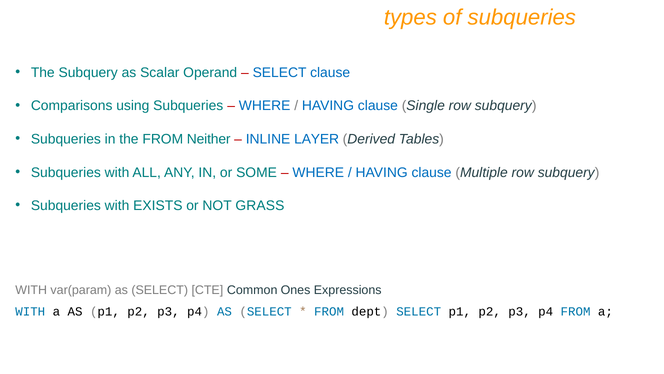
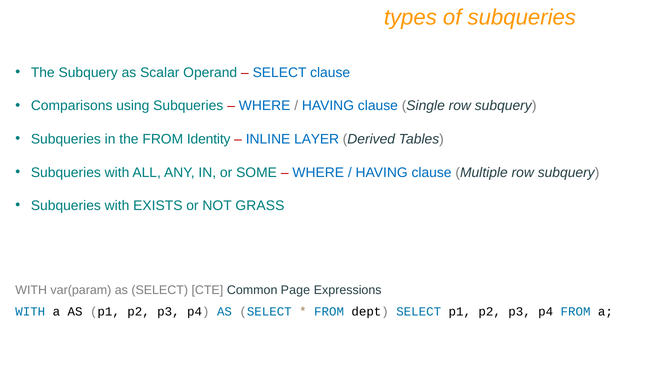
Neither: Neither -> Identity (209, 139)
Ones: Ones -> Page (295, 290)
